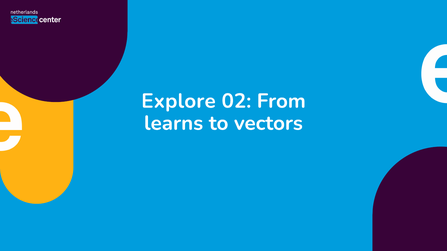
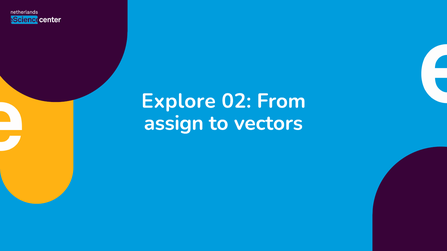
learns: learns -> assign (174, 123)
